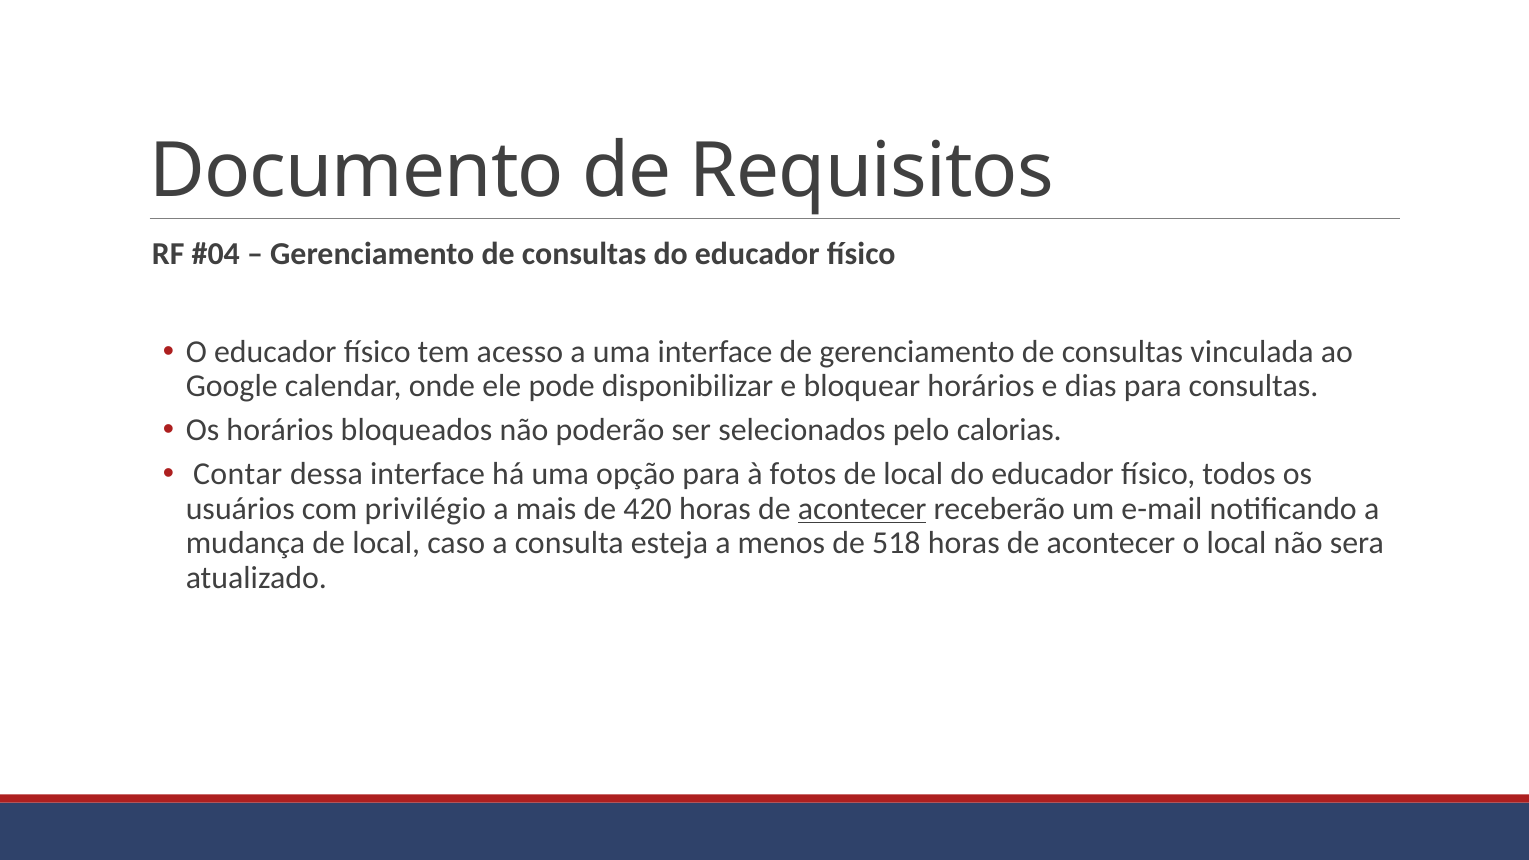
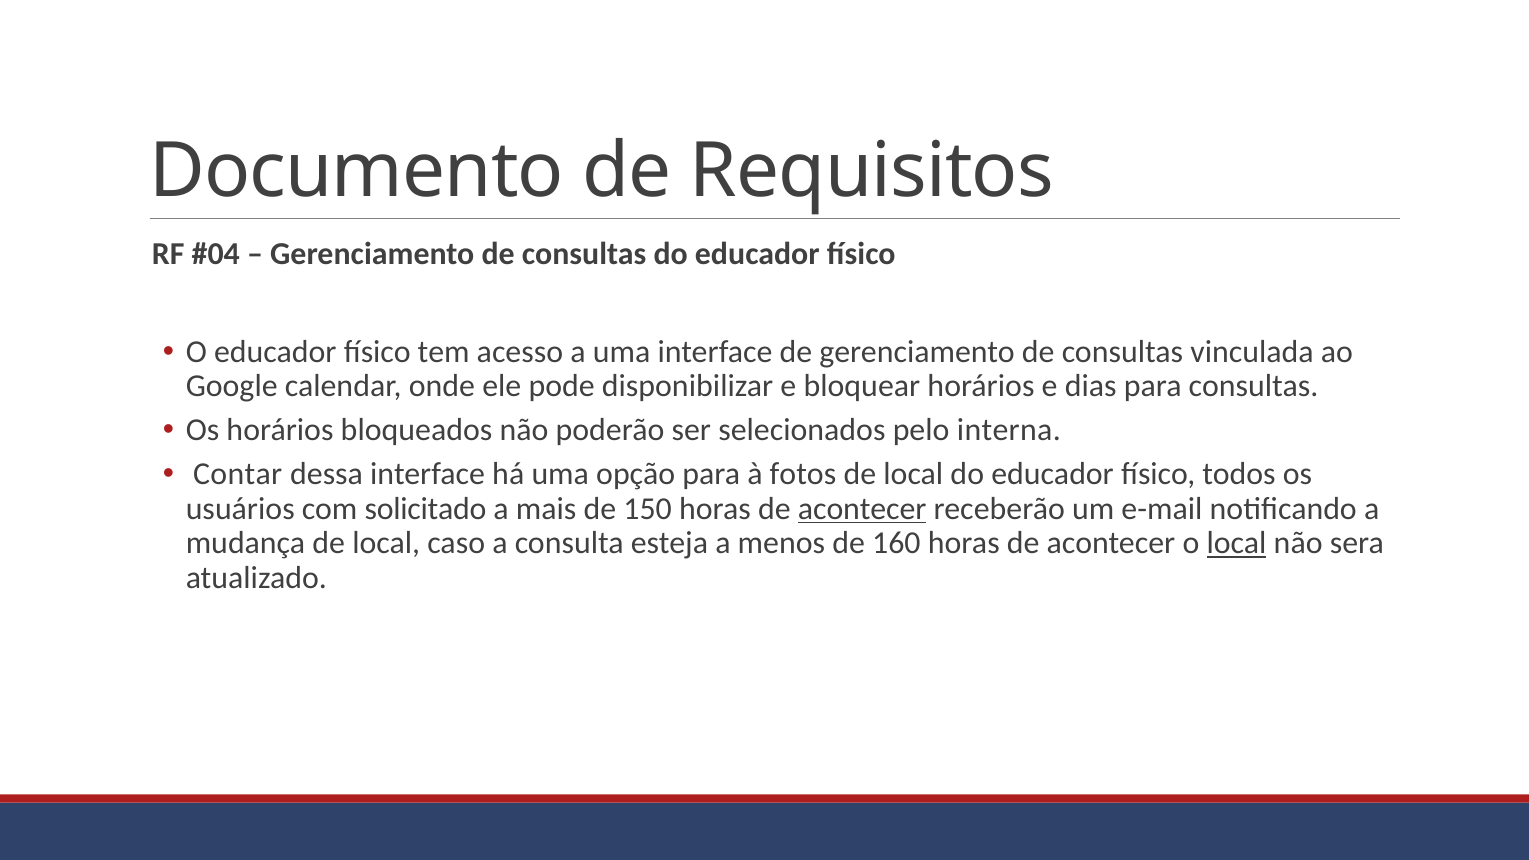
calorias: calorias -> interna (1009, 430)
privilégio: privilégio -> solicitado (426, 509)
420: 420 -> 150 (648, 509)
518: 518 -> 160 (896, 543)
local underline: none -> present (1237, 543)
